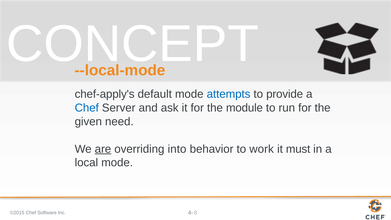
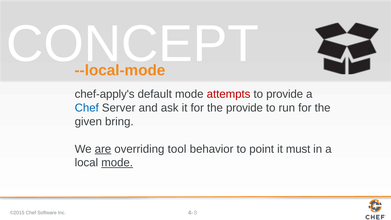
attempts colour: blue -> red (229, 94)
the module: module -> provide (244, 108)
need: need -> bring (119, 122)
into: into -> tool (177, 149)
work: work -> point (262, 149)
mode underline: none -> present (117, 163)
